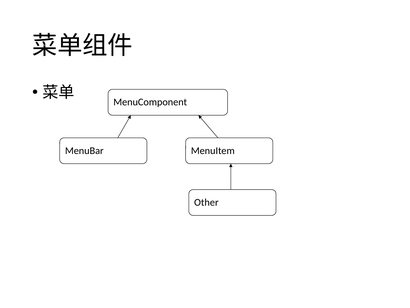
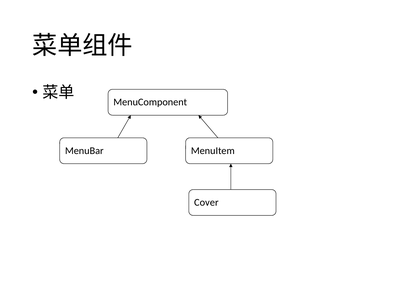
Other: Other -> Cover (206, 202)
